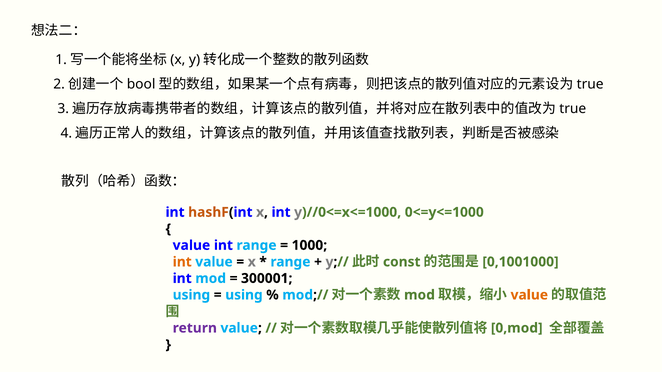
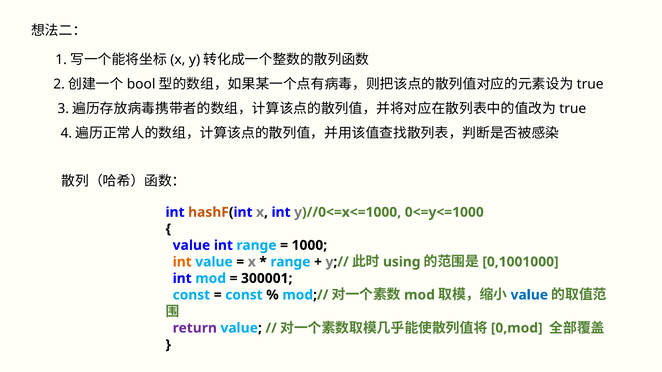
const: const -> using (402, 262)
using: using -> const (191, 295)
using: using -> const (244, 295)
value colour: orange -> blue (529, 295)
